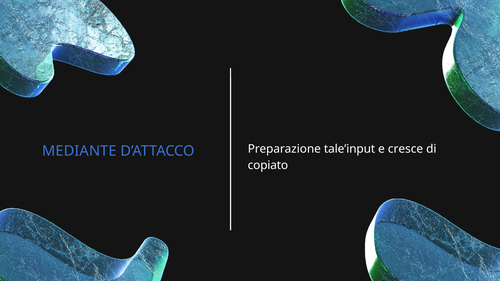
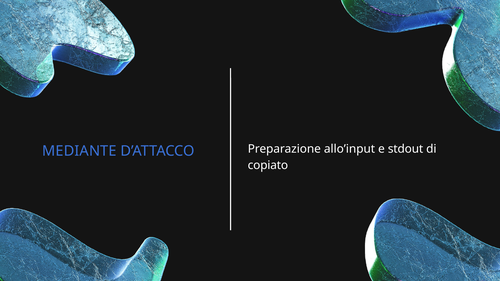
tale’input: tale’input -> allo’input (350, 149)
cresce: cresce -> stdout (406, 149)
